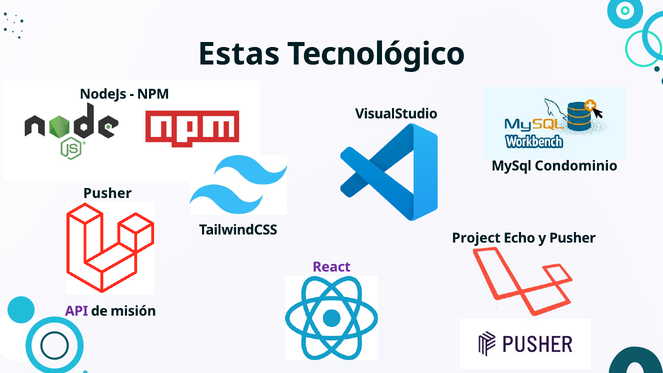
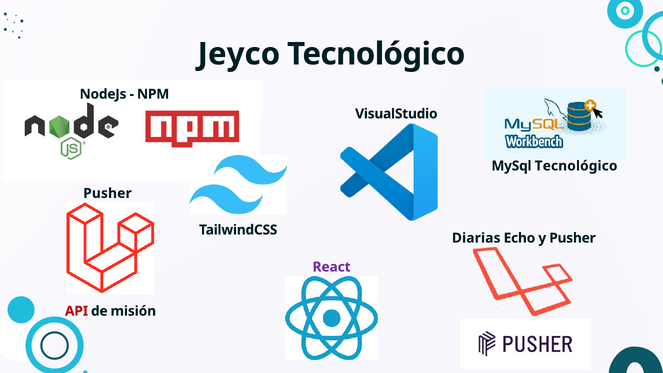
Estas: Estas -> Jeyco (239, 54)
MySql Condominio: Condominio -> Tecnológico (576, 166)
Project: Project -> Diarias (476, 238)
API colour: purple -> red (77, 311)
